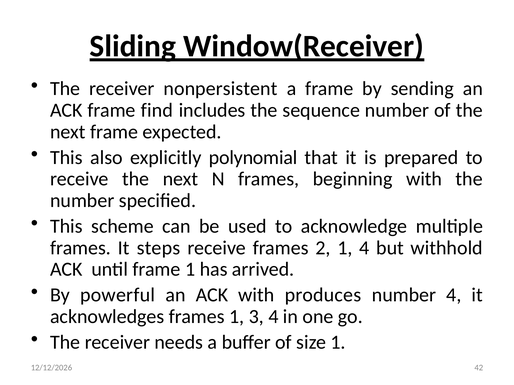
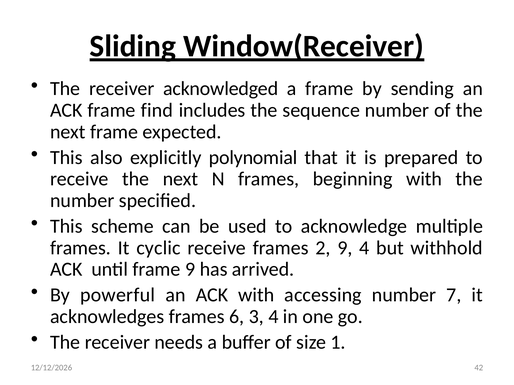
nonpersistent: nonpersistent -> acknowledged (221, 89)
steps: steps -> cyclic (158, 248)
2 1: 1 -> 9 (345, 248)
frame 1: 1 -> 9 (190, 270)
produces: produces -> accessing (323, 295)
number 4: 4 -> 7 (454, 295)
frames 1: 1 -> 6 (237, 317)
